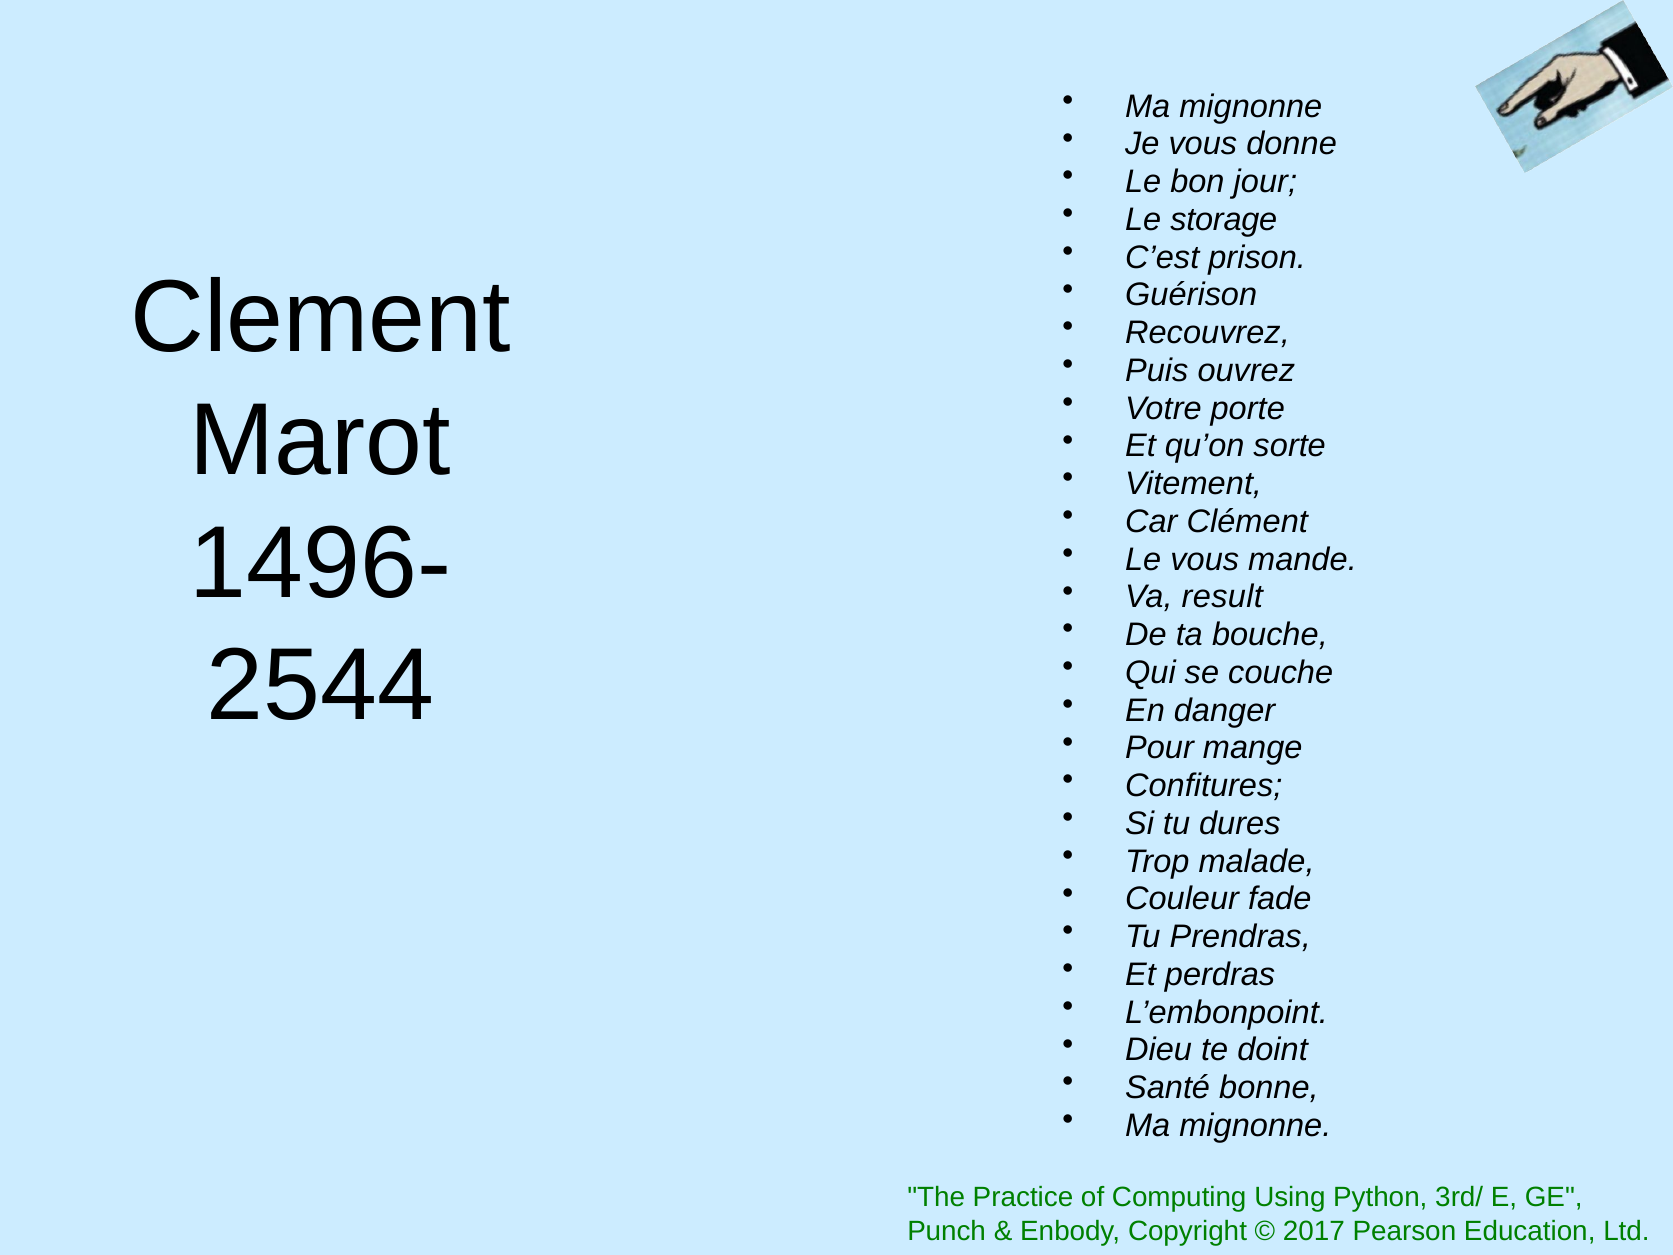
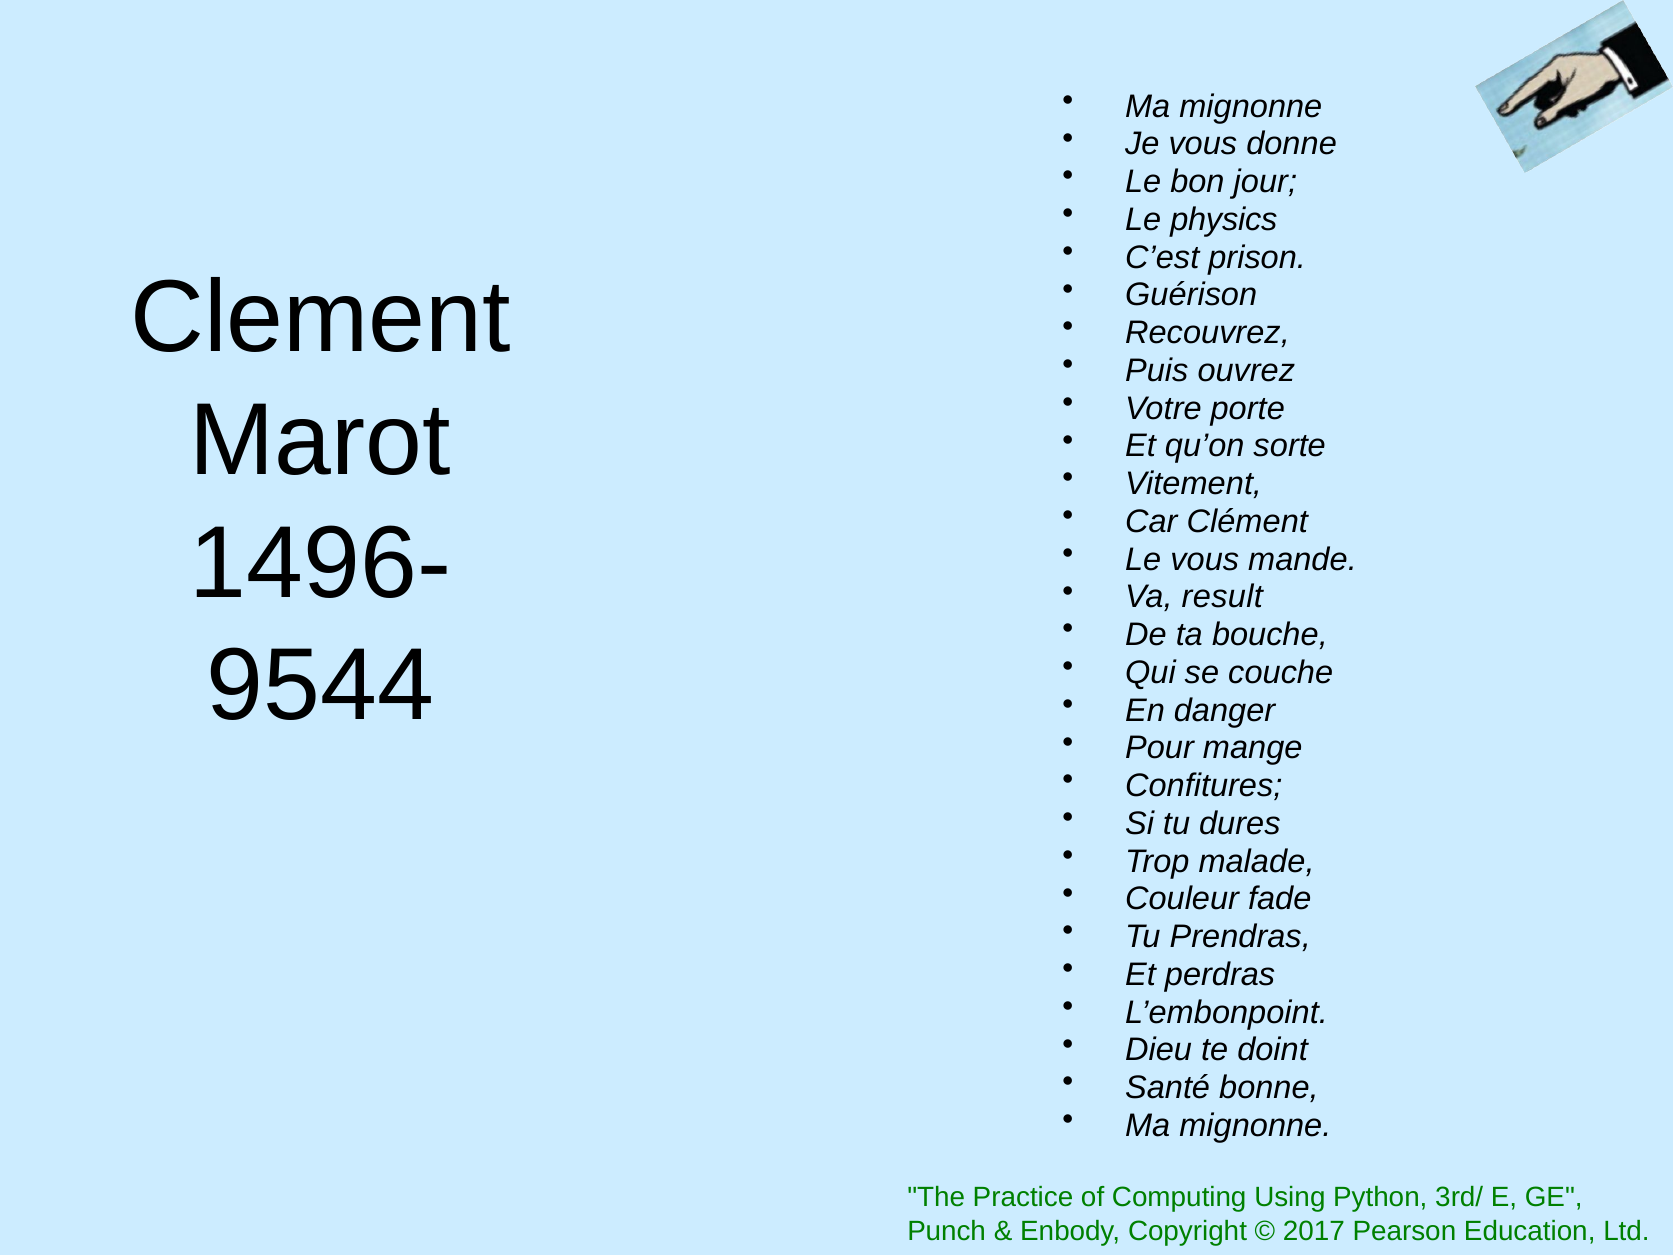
storage: storage -> physics (1224, 220)
2544: 2544 -> 9544 (321, 686)
